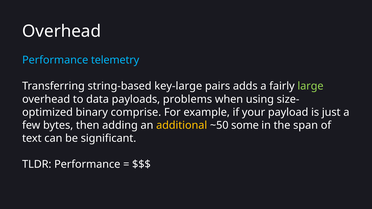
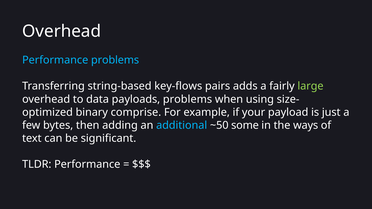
Performance telemetry: telemetry -> problems (115, 60)
key-large: key-large -> key-flows (178, 86)
additional colour: yellow -> light blue (182, 125)
span: span -> ways (306, 125)
